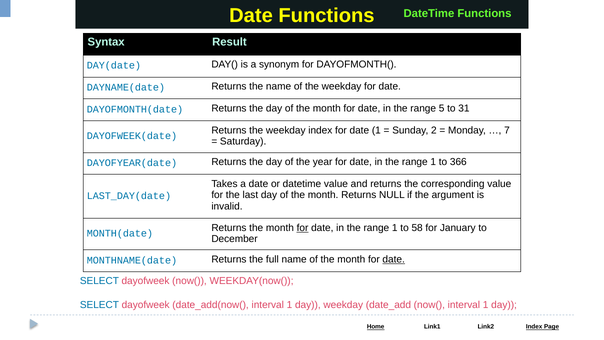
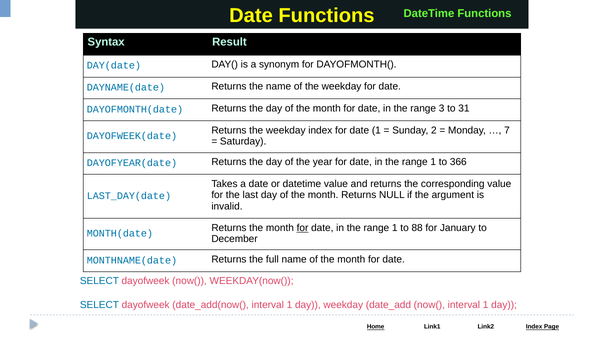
5: 5 -> 3 (442, 108)
58: 58 -> 88 (417, 228)
date underline: present -> none (394, 259)
